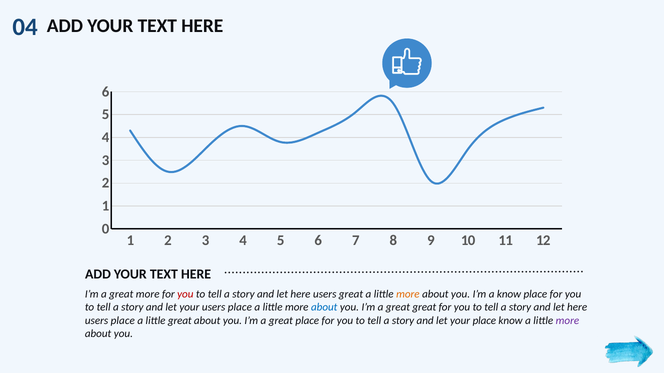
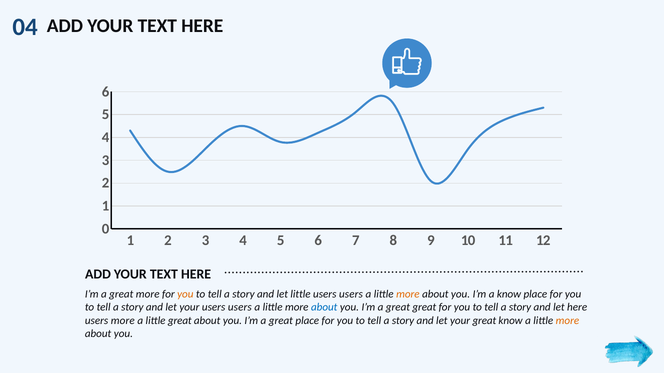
you colour: red -> orange (185, 294)
here: here -> little (301, 294)
great: great -> users (351, 294)
your users place: place -> users (240, 308)
place: place -> more (123, 321)
your place: place -> great (484, 321)
more colour: purple -> orange (567, 321)
